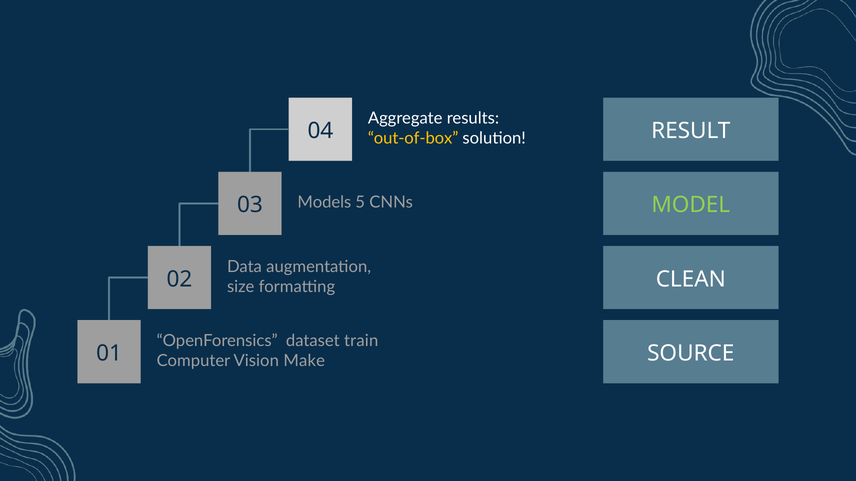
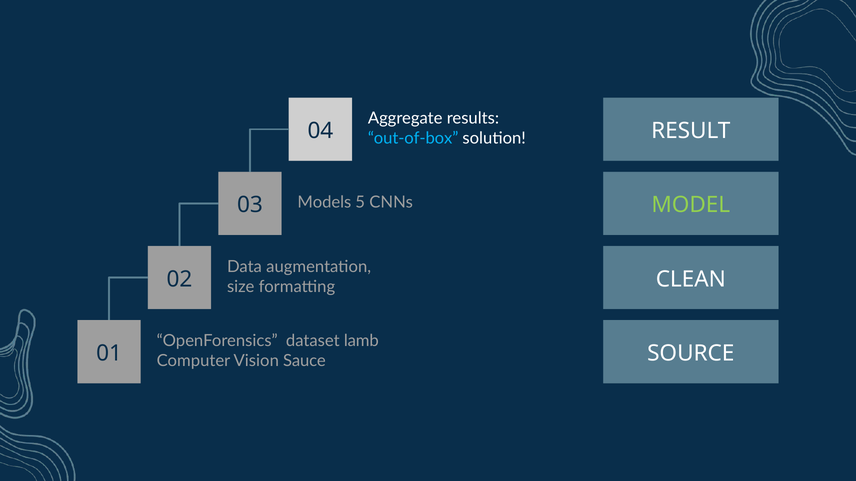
out-of-box colour: yellow -> light blue (413, 138)
train: train -> lamb (361, 341)
Make: Make -> Sauce (304, 361)
